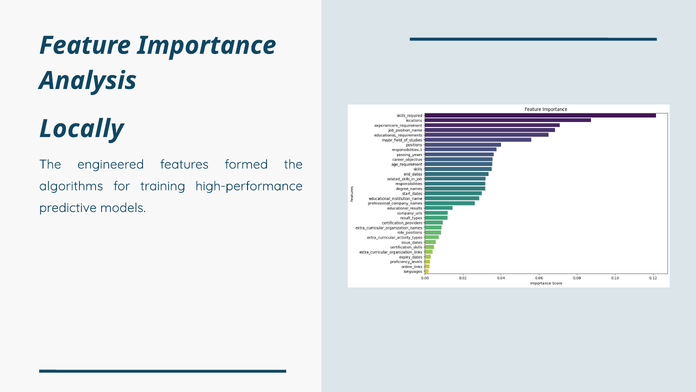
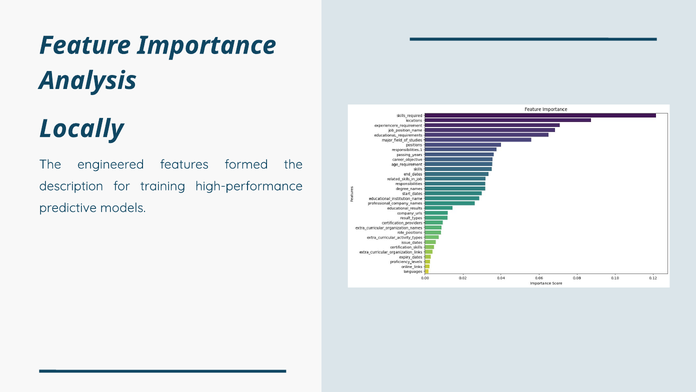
algorithms: algorithms -> description (71, 186)
